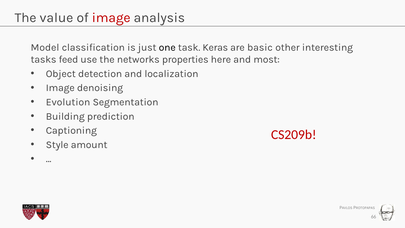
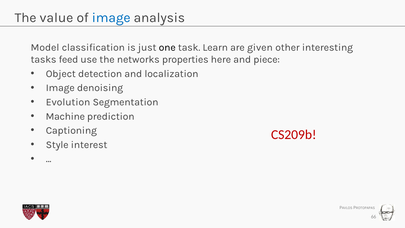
image colour: red -> blue (111, 18)
Keras: Keras -> Learn (215, 47)
basic: basic -> given (260, 47)
most: most -> piece (267, 60)
Building: Building -> Machine (65, 116)
amount: amount -> interest (89, 145)
